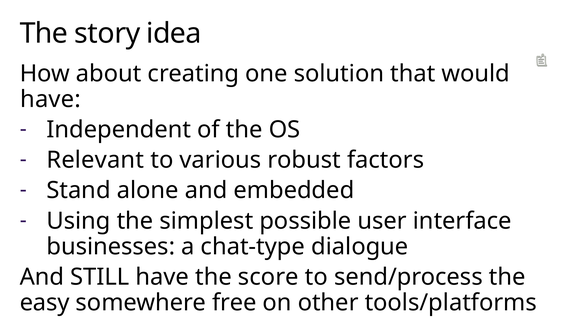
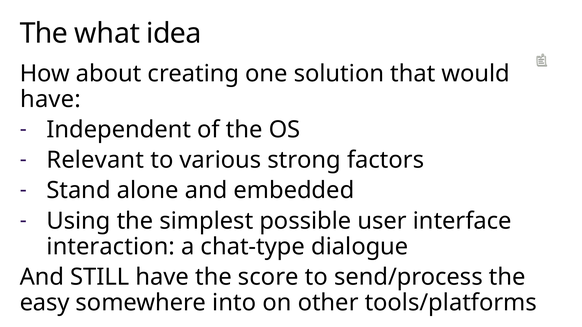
story: story -> what (107, 33)
robust: robust -> strong (304, 160)
businesses: businesses -> interaction (111, 247)
free: free -> into (234, 303)
